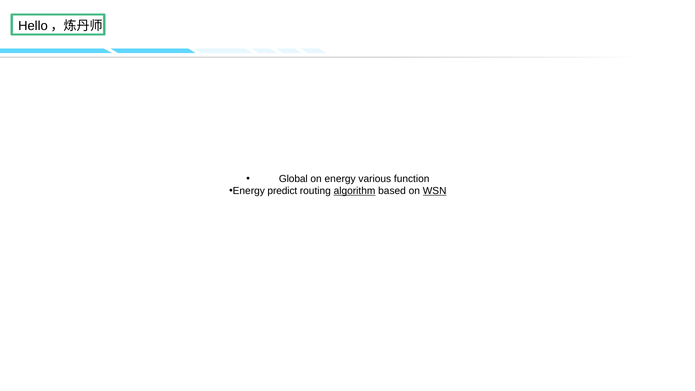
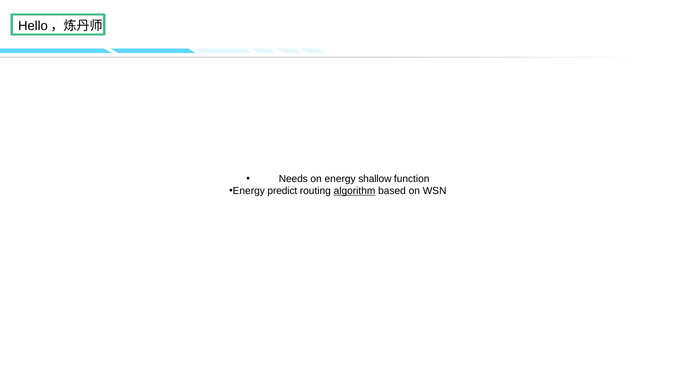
Global: Global -> Needs (293, 179)
various: various -> shallow (375, 179)
WSN underline: present -> none (435, 191)
